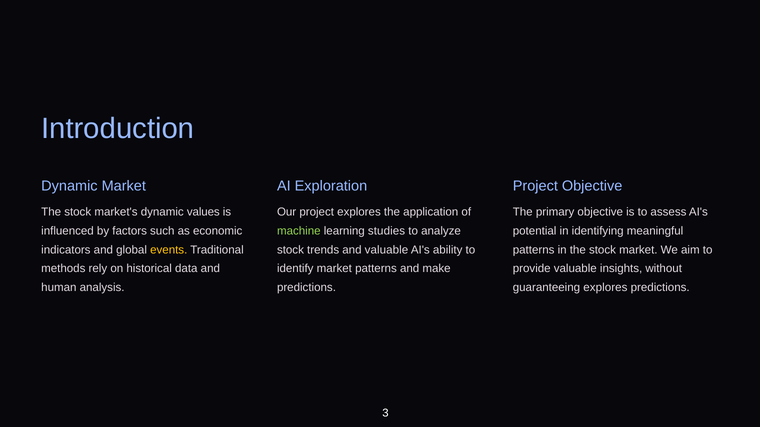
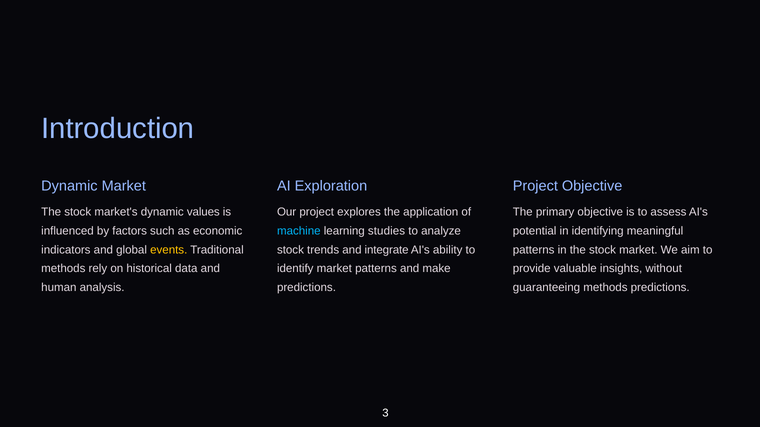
machine colour: light green -> light blue (299, 231)
and valuable: valuable -> integrate (387, 250)
guaranteeing explores: explores -> methods (605, 288)
